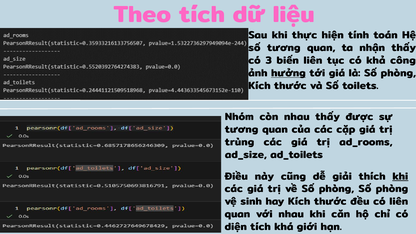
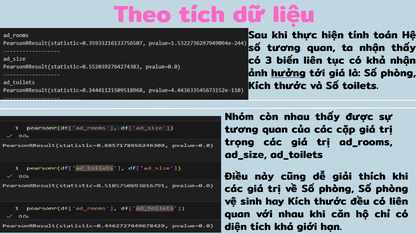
khả công: công -> nhận (403, 60)
trùng: trùng -> trọng (240, 142)
khi underline: present -> none (400, 176)
